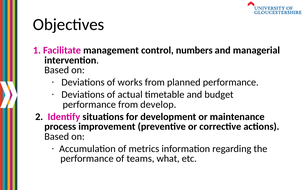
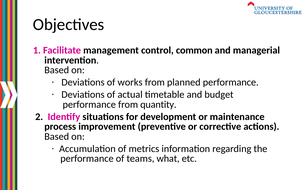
numbers: numbers -> common (194, 50)
develop: develop -> quantity (158, 104)
